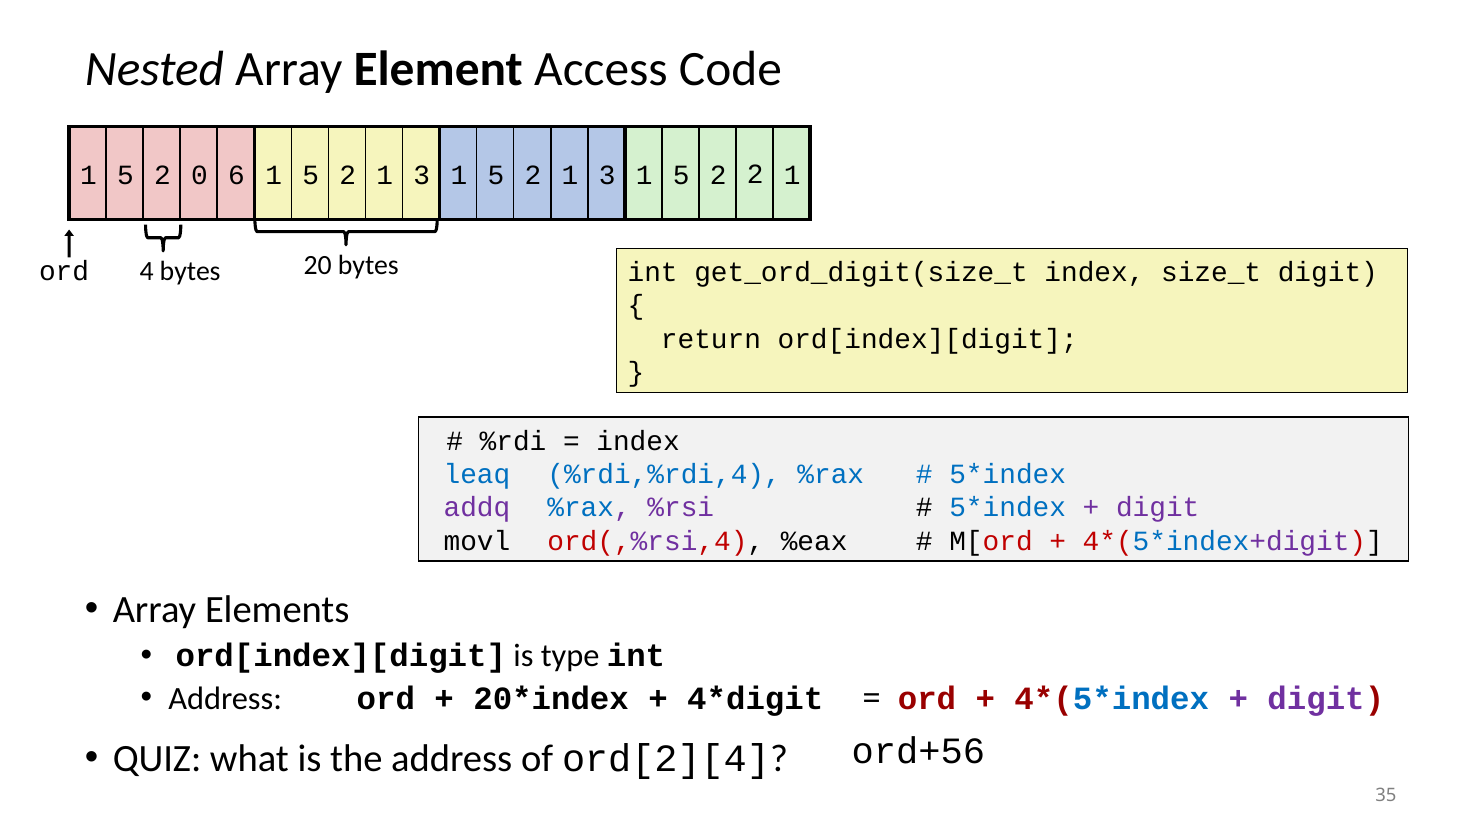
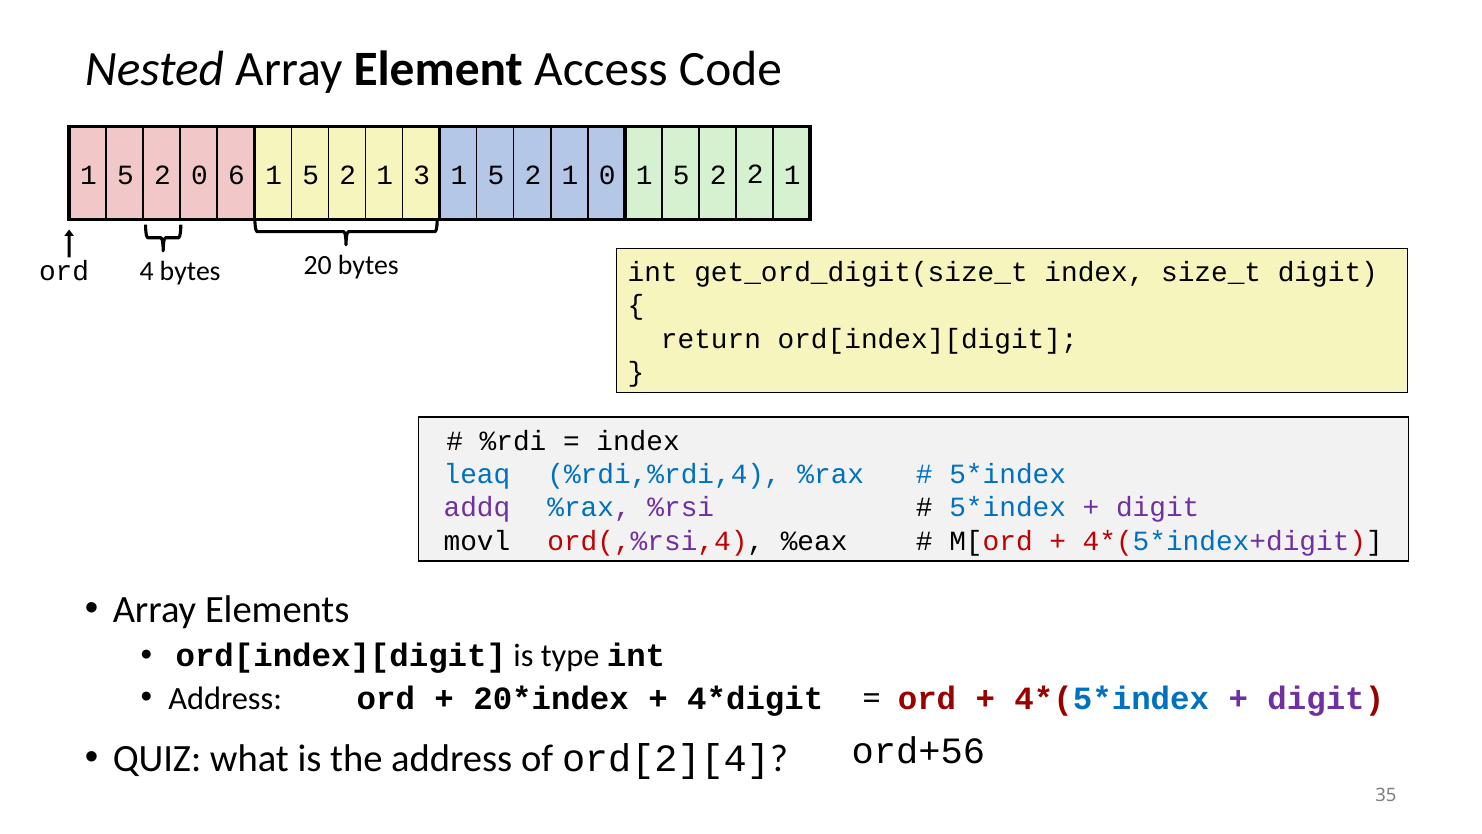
3: 3 -> 0 (607, 175)
